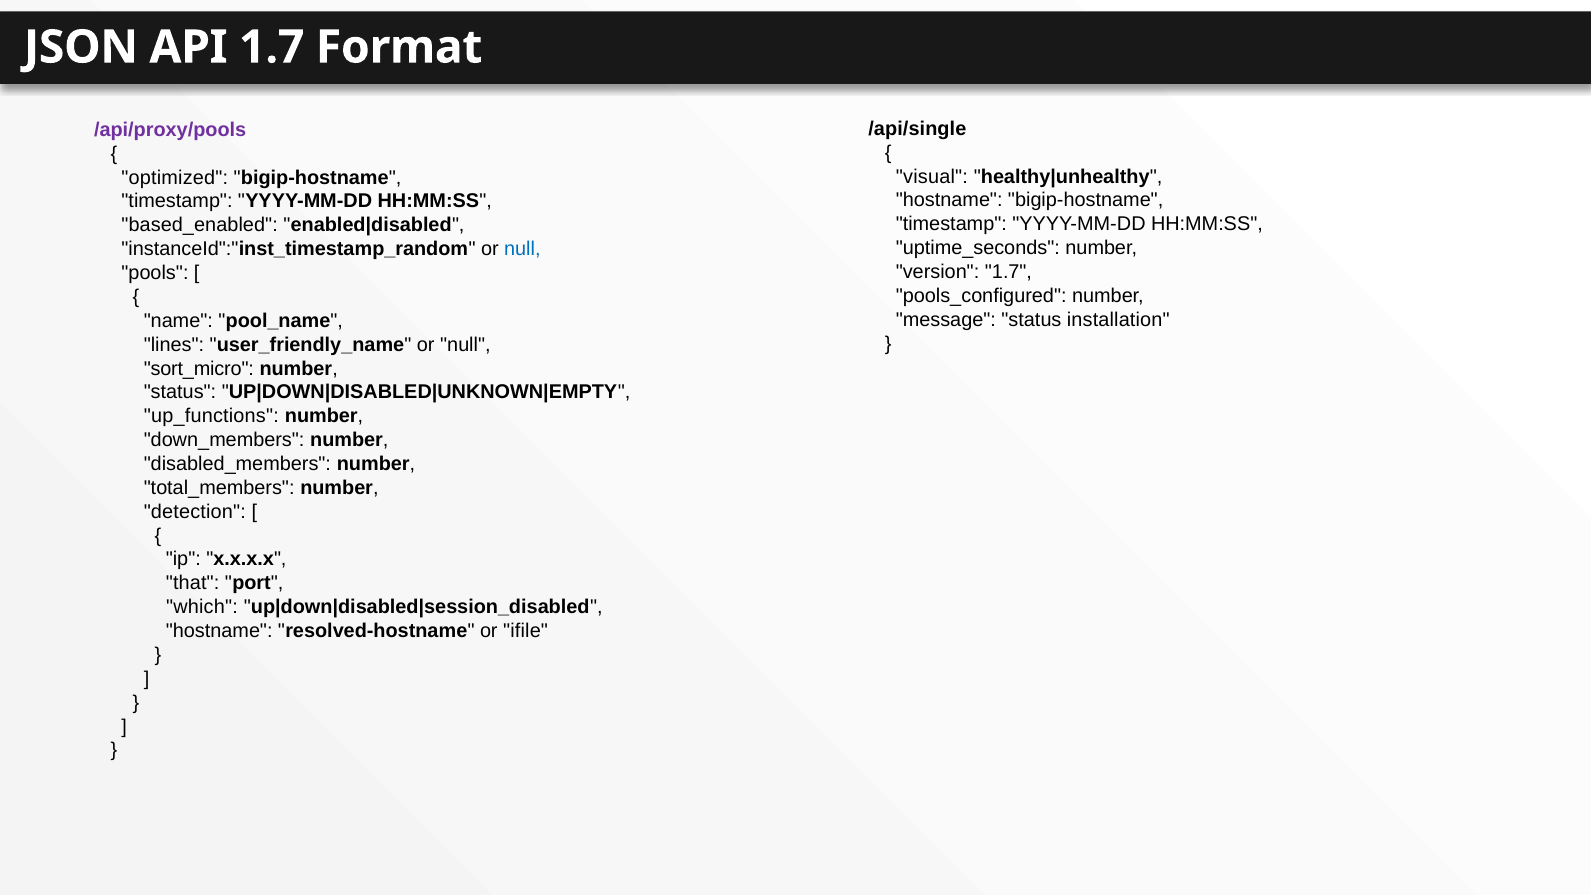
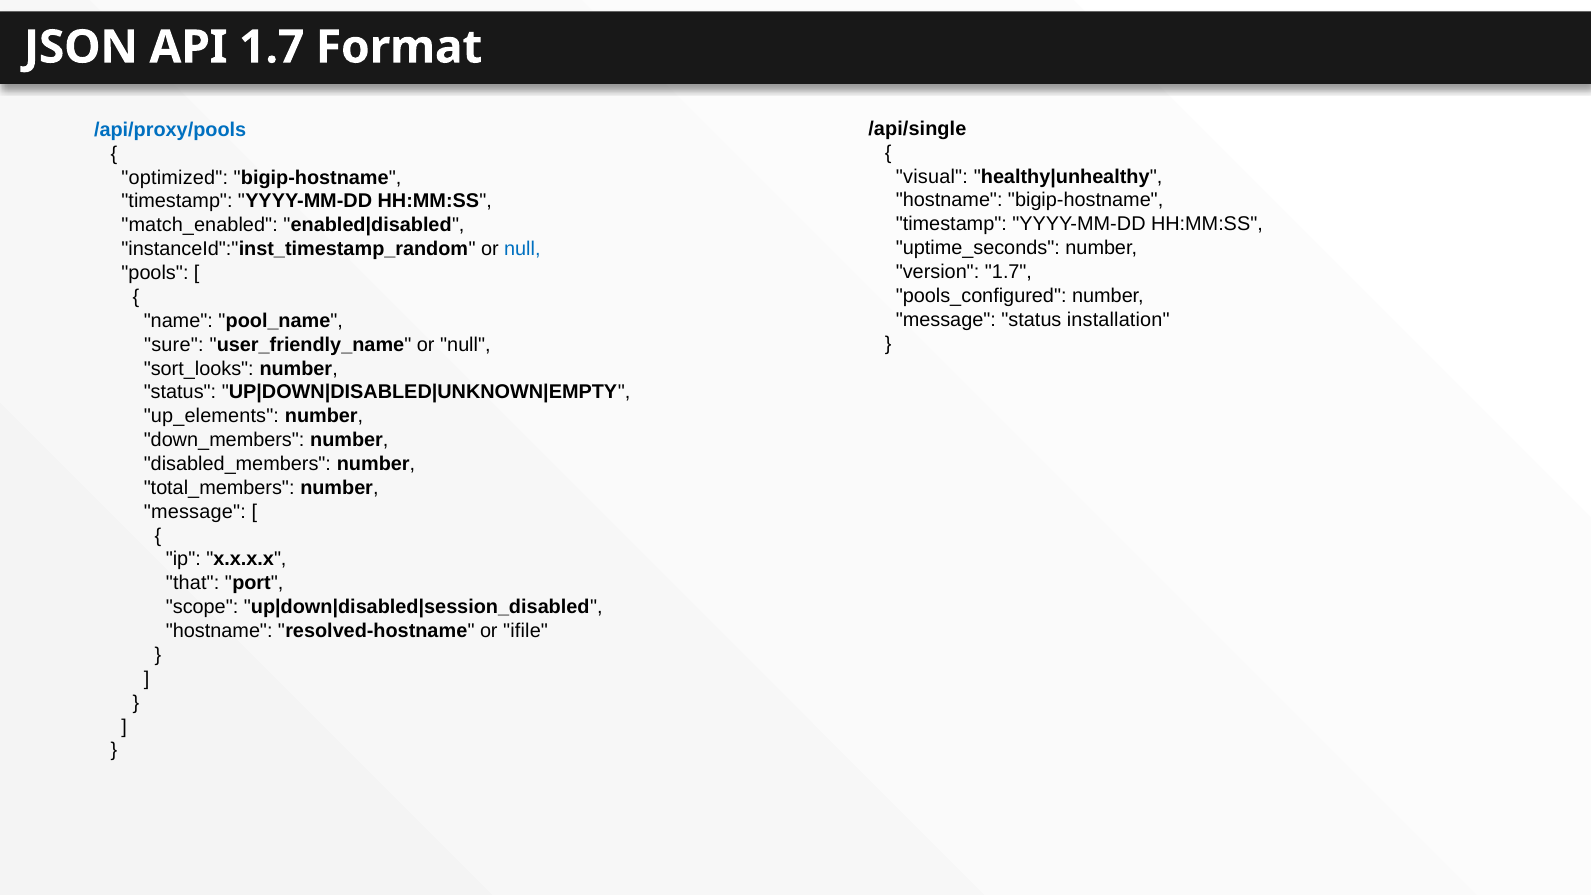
/api/proxy/pools colour: purple -> blue (170, 130)
based_enabled: based_enabled -> match_enabled (200, 225)
lines: lines -> sure (174, 345)
sort_micro: sort_micro -> sort_looks (199, 368)
up_functions: up_functions -> up_elements (211, 416)
detection: detection -> message (195, 512)
which: which -> scope (202, 607)
